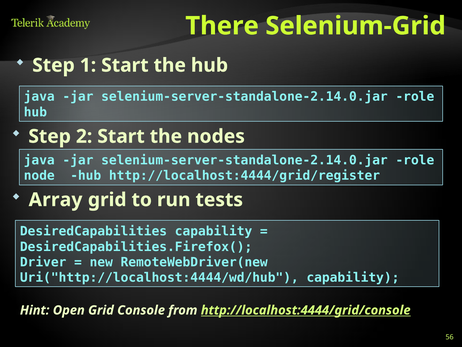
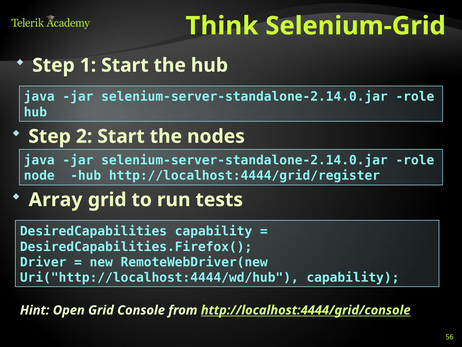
There: There -> Think (222, 26)
